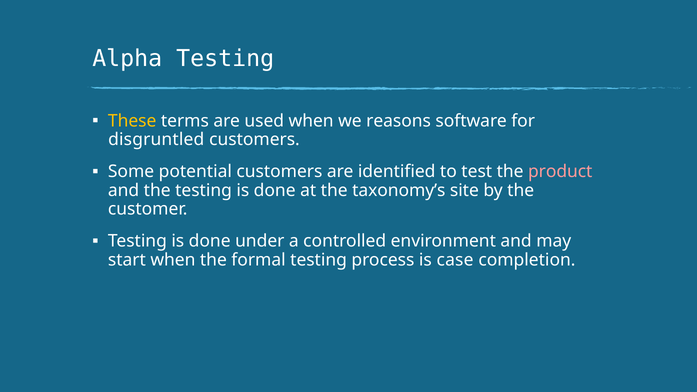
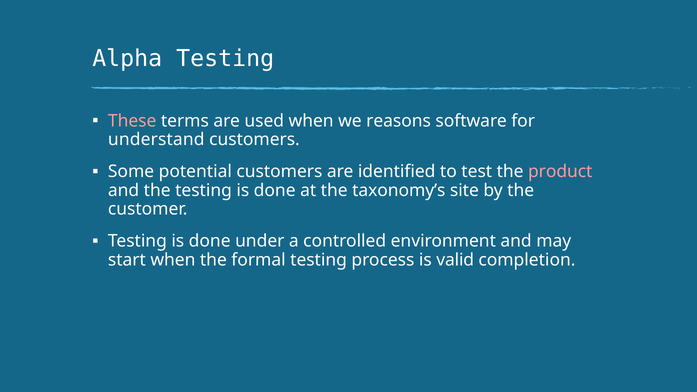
These colour: yellow -> pink (132, 121)
disgruntled: disgruntled -> understand (156, 140)
case: case -> valid (455, 260)
